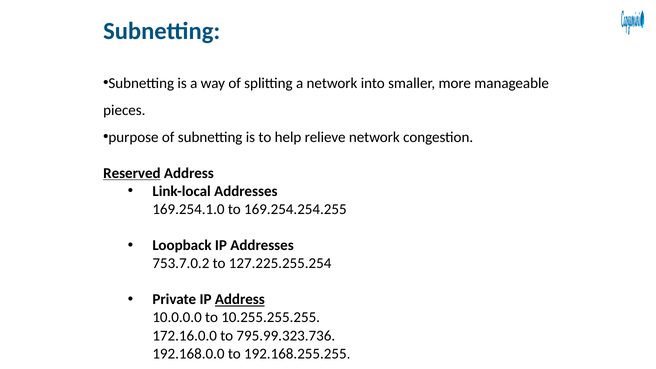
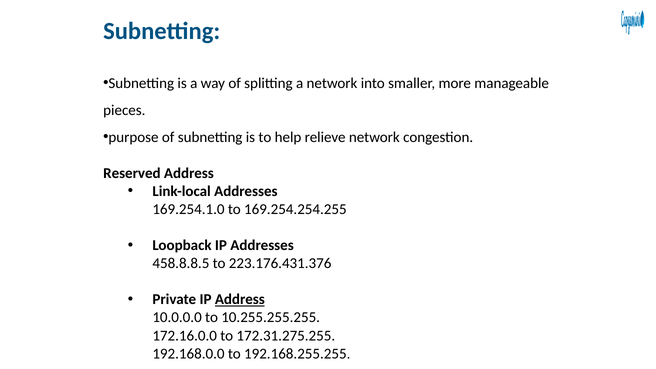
Reserved underline: present -> none (132, 173)
753.7.0.2: 753.7.0.2 -> 458.8.8.5 (181, 263)
127.225.255.254: 127.225.255.254 -> 223.176.431.376 (280, 263)
795.99.323.736: 795.99.323.736 -> 172.31.275.255 (286, 336)
